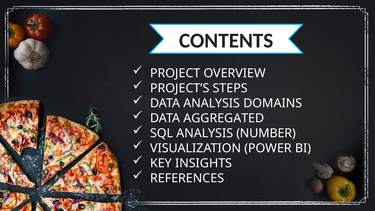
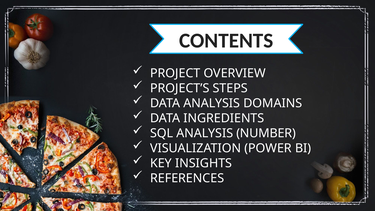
AGGREGATED: AGGREGATED -> INGREDIENTS (224, 118)
